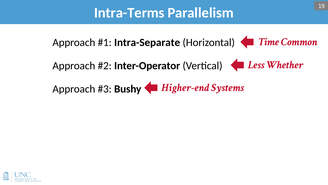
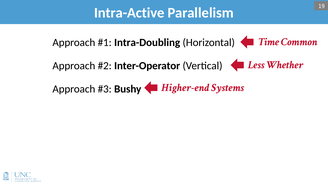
Intra-Terms: Intra-Terms -> Intra-Active (129, 13)
Intra-Separate: Intra-Separate -> Intra-Doubling (147, 42)
